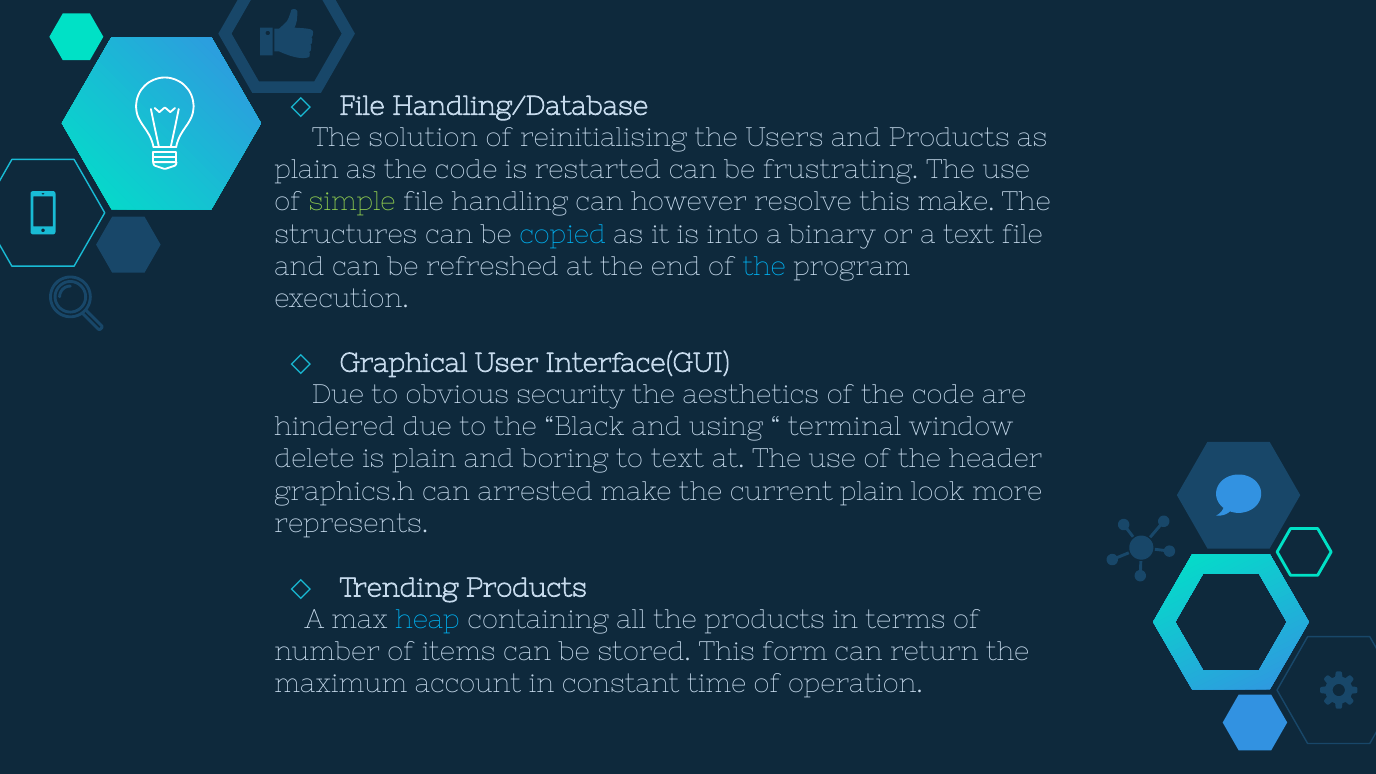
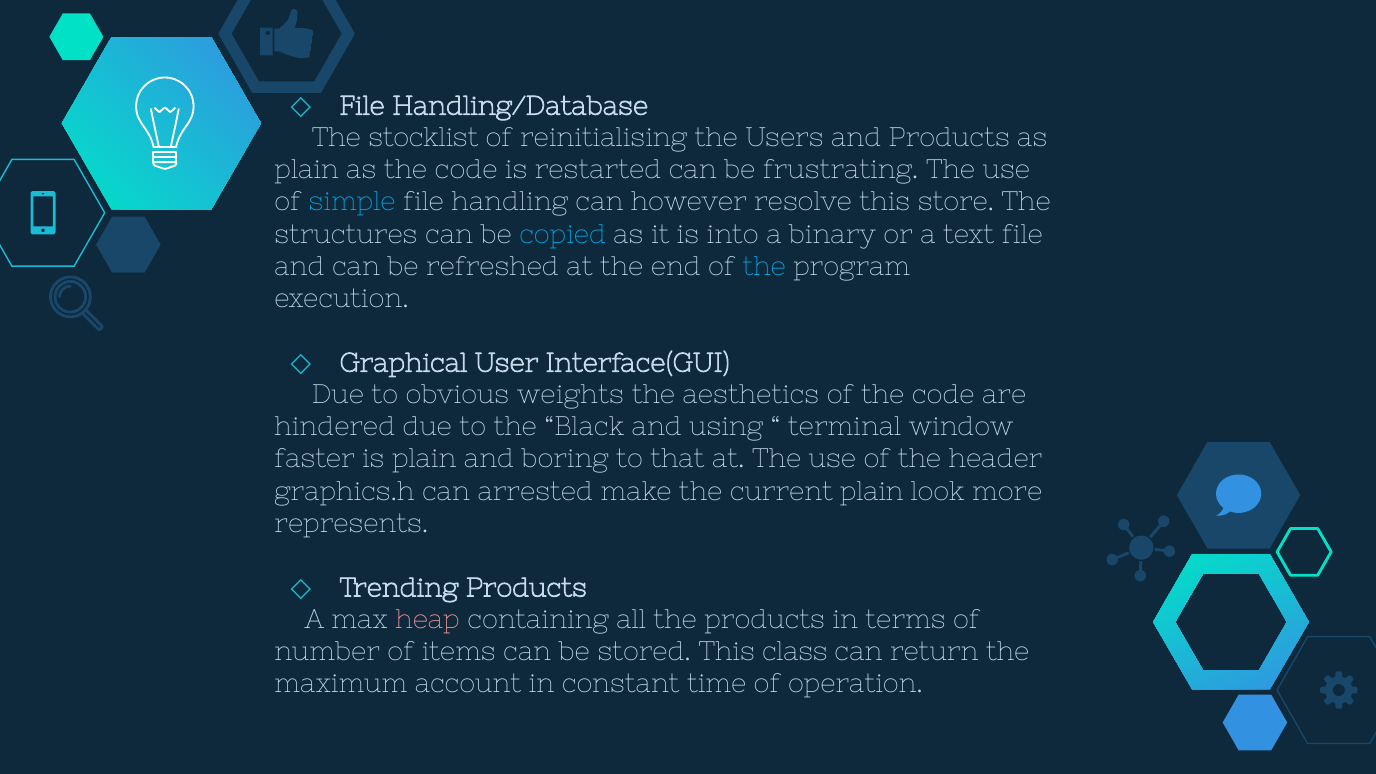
solution: solution -> stocklist (423, 138)
simple colour: light green -> light blue (352, 202)
this make: make -> store (956, 202)
security: security -> weights (570, 395)
delete: delete -> faster (315, 459)
to text: text -> that (677, 459)
heap colour: light blue -> pink (428, 620)
form: form -> class (795, 652)
